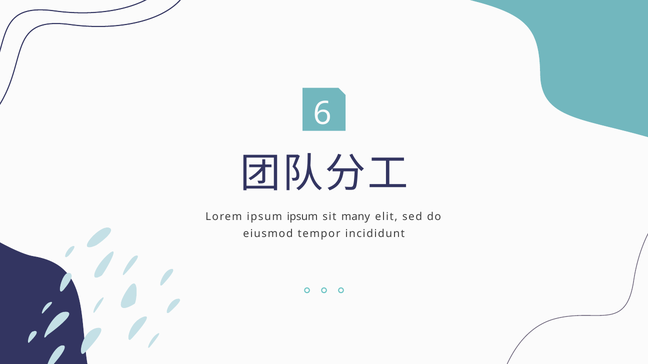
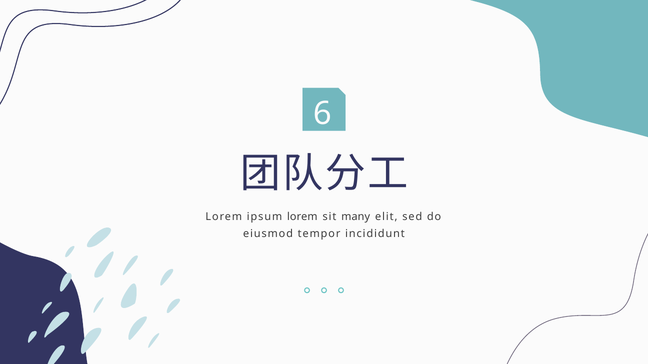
ipsum ipsum: ipsum -> lorem (302, 217)
